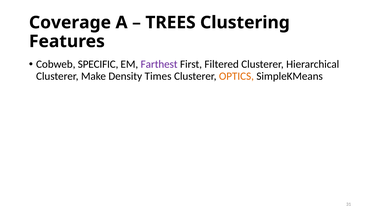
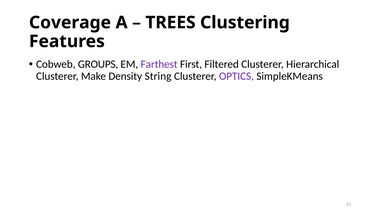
SPECIFIC: SPECIFIC -> GROUPS (98, 64)
Times: Times -> String (158, 76)
OPTICS colour: orange -> purple (236, 76)
